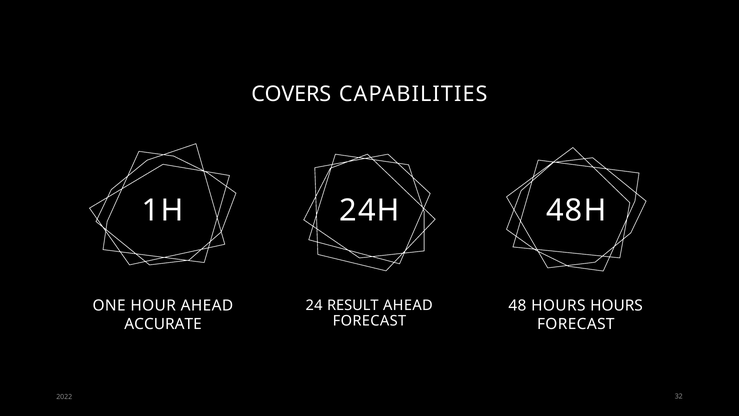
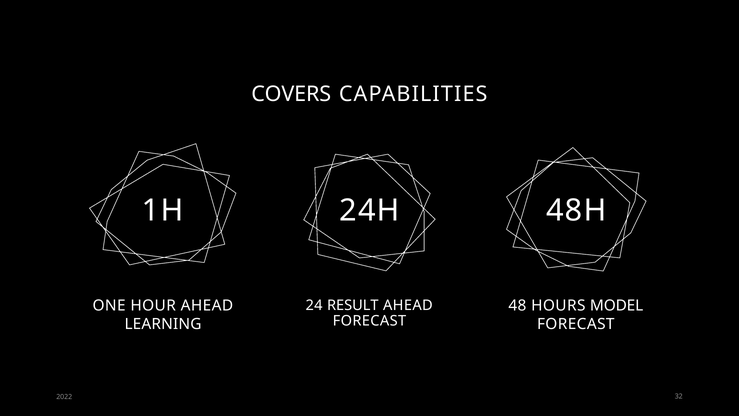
HOURS HOURS: HOURS -> MODEL (617, 306)
ACCURATE: ACCURATE -> LEARNING (163, 324)
